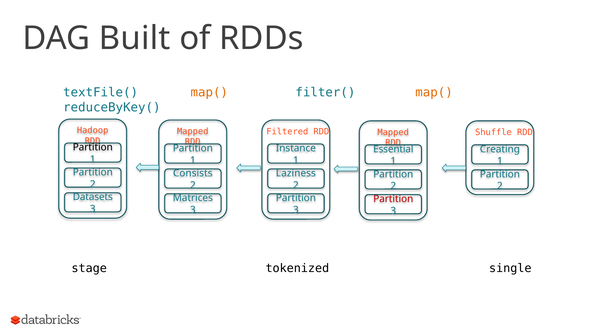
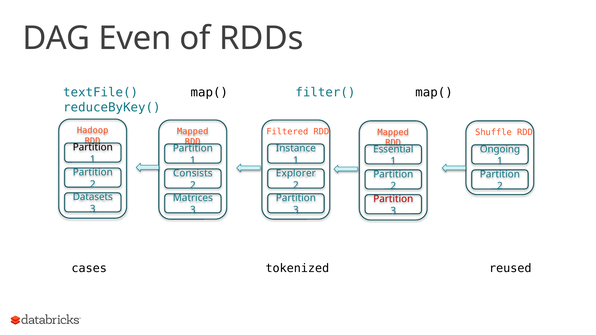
Built: Built -> Even (135, 38)
map( colour: orange -> black (209, 93)
map( colour: orange -> black (434, 93)
Creating: Creating -> Ongoing (500, 149)
Laziness: Laziness -> Explorer (296, 173)
stage: stage -> cases (89, 268)
single: single -> reused (510, 268)
